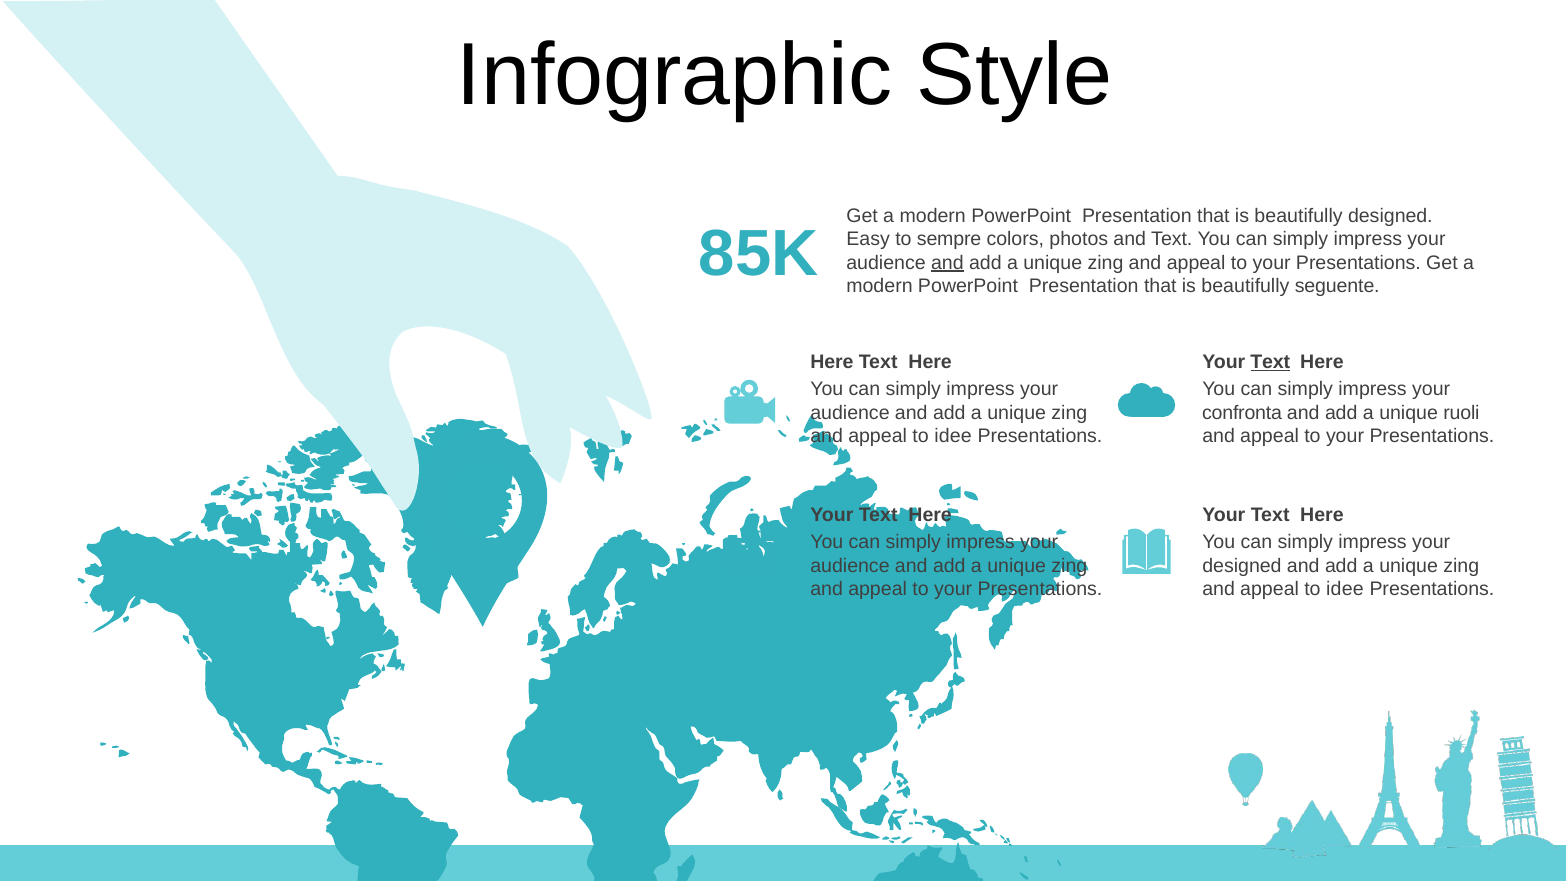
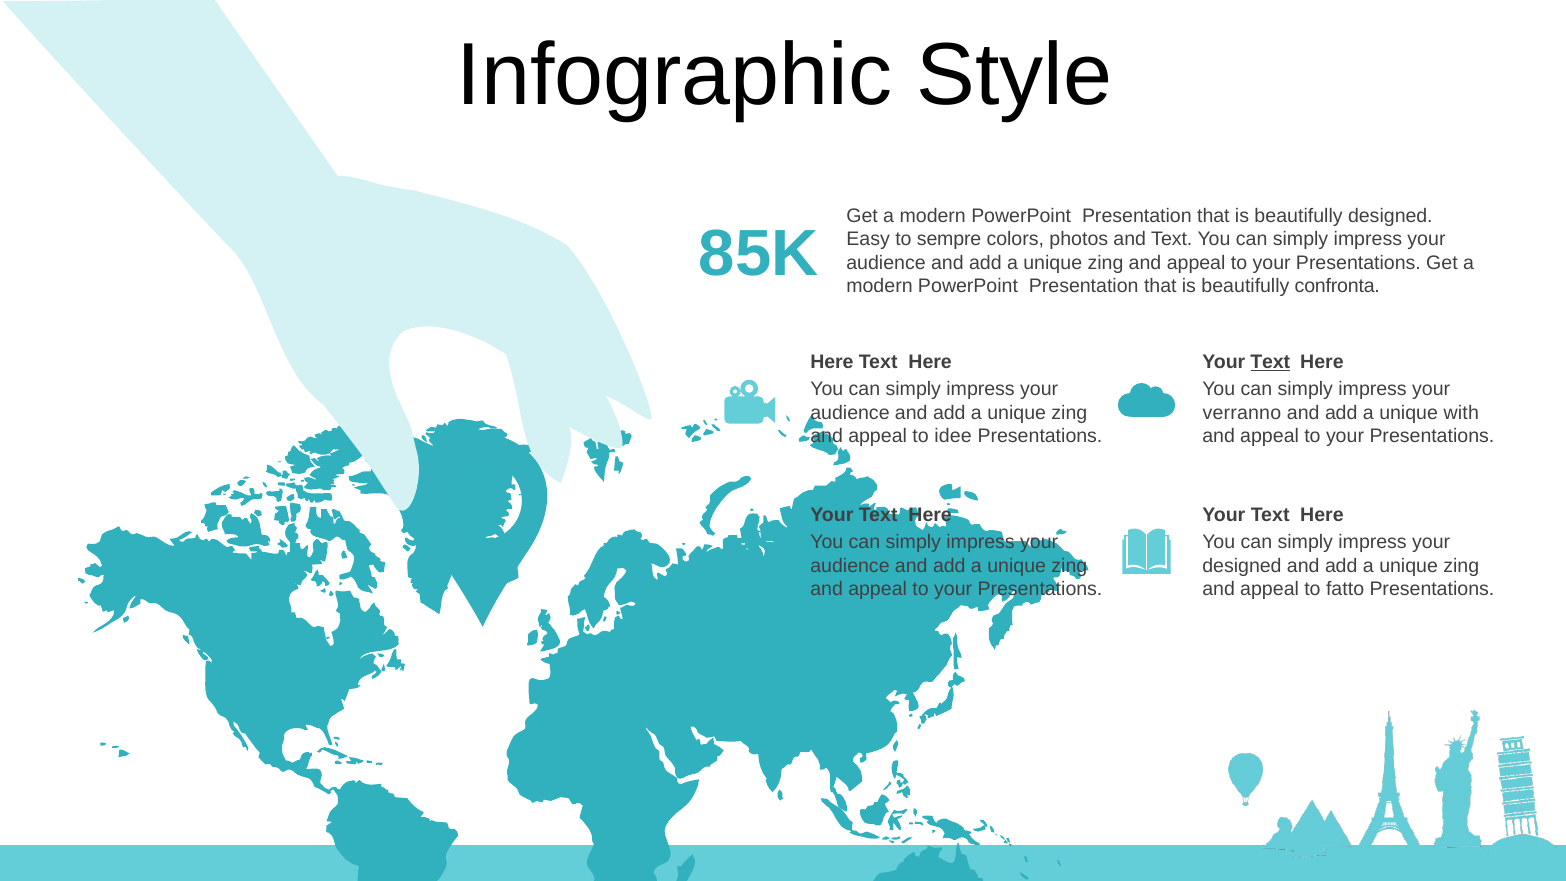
and underline: present -> none (947, 263)
seguente: seguente -> confronta (1337, 286)
confronta: confronta -> verranno (1242, 413)
ruoli: ruoli -> with (1461, 413)
idee: idee -> fatto (1345, 589)
